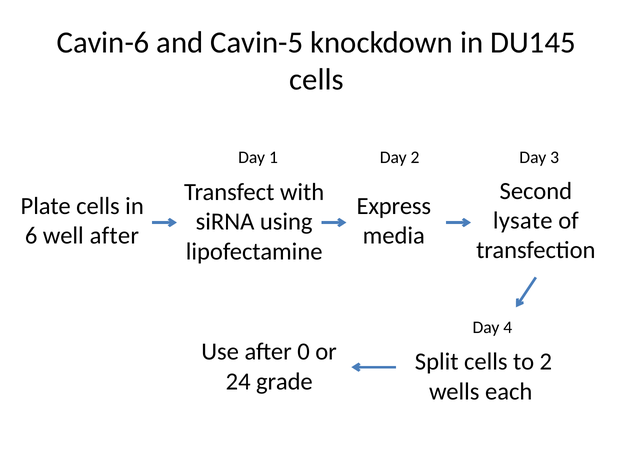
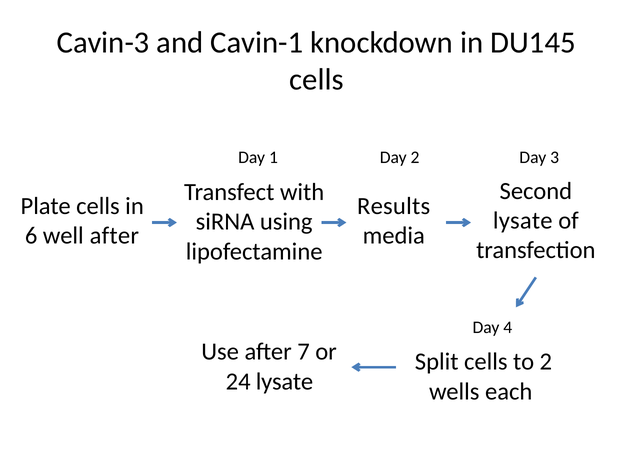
Cavin-6: Cavin-6 -> Cavin-3 (103, 43)
Cavin-5: Cavin-5 -> Cavin-1 (257, 43)
Express: Express -> Results (394, 206)
0: 0 -> 7 (304, 352)
24 grade: grade -> lysate (284, 381)
